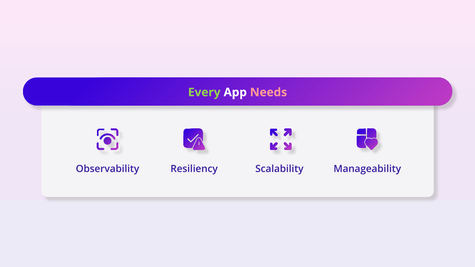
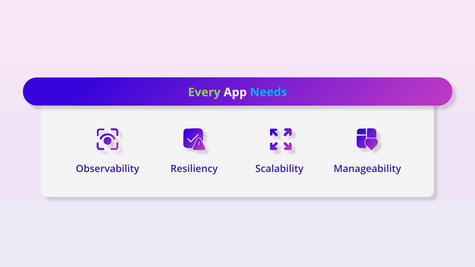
Needs colour: pink -> light blue (269, 92)
